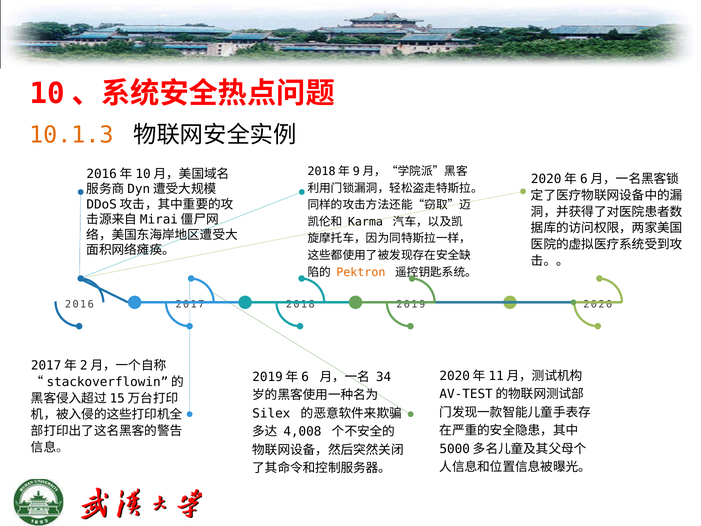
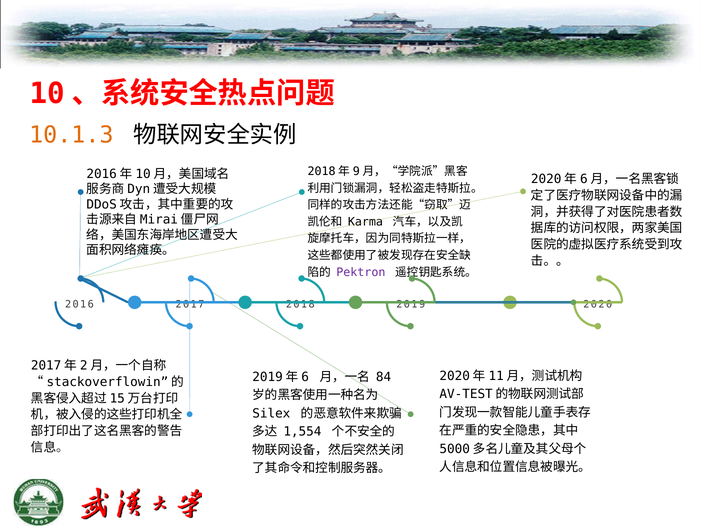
Pektron colour: orange -> purple (361, 272)
34: 34 -> 84 (384, 377)
4,008: 4,008 -> 1,554 (302, 431)
